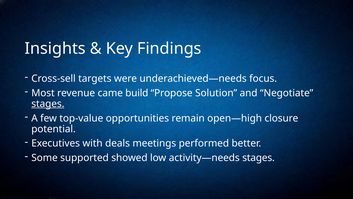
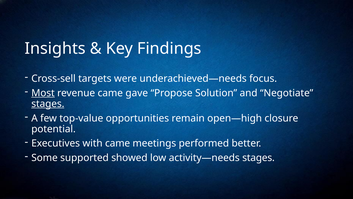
Most underline: none -> present (43, 93)
build: build -> gave (137, 93)
with deals: deals -> came (118, 143)
